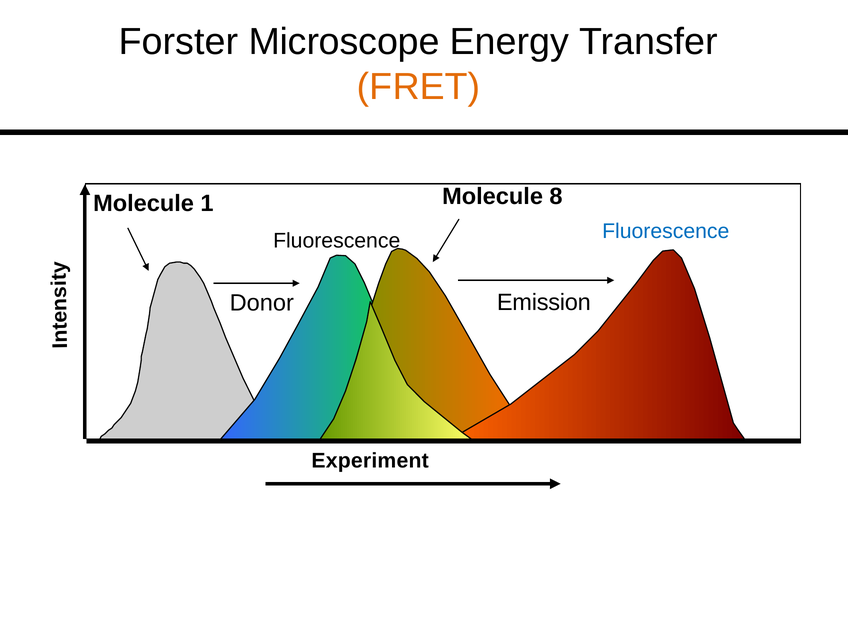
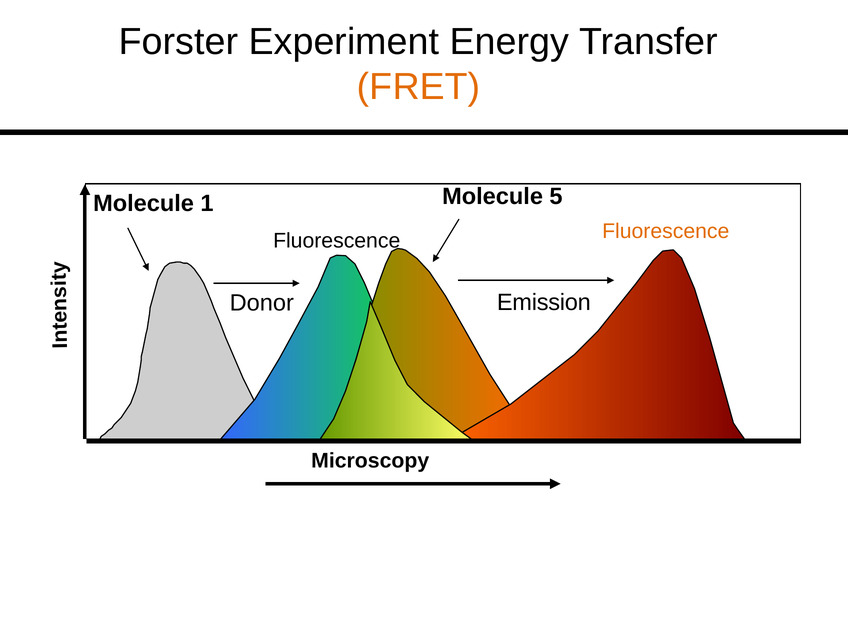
Microscope: Microscope -> Experiment (344, 42)
8: 8 -> 5 (556, 197)
Fluorescence colour: blue -> orange (666, 231)
Experiment: Experiment -> Microscopy (370, 461)
